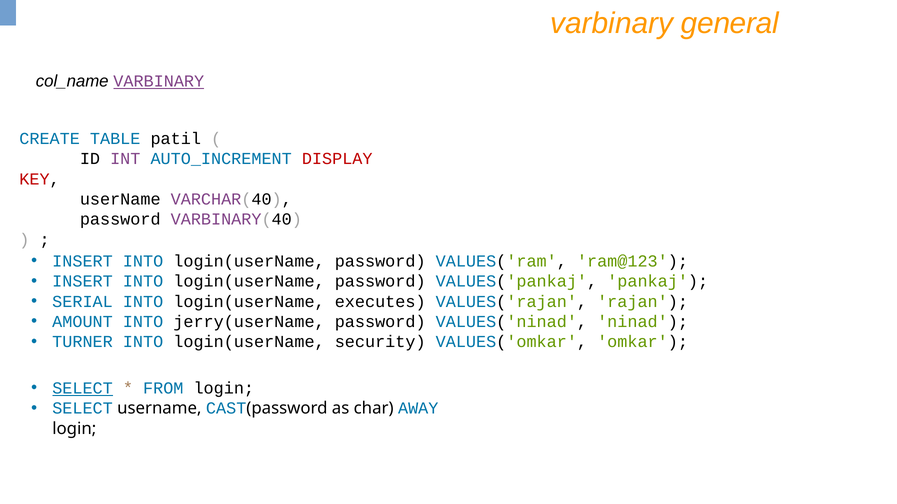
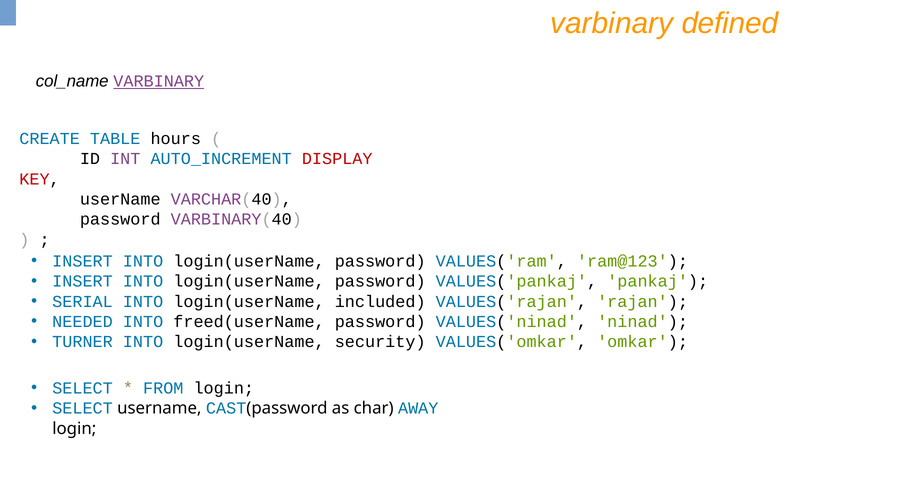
general: general -> defined (730, 23)
patil: patil -> hours (176, 139)
executes: executes -> included (380, 302)
AMOUNT: AMOUNT -> NEEDED (83, 322)
jerry(userName: jerry(userName -> freed(userName (249, 322)
SELECT underline: present -> none (83, 389)
